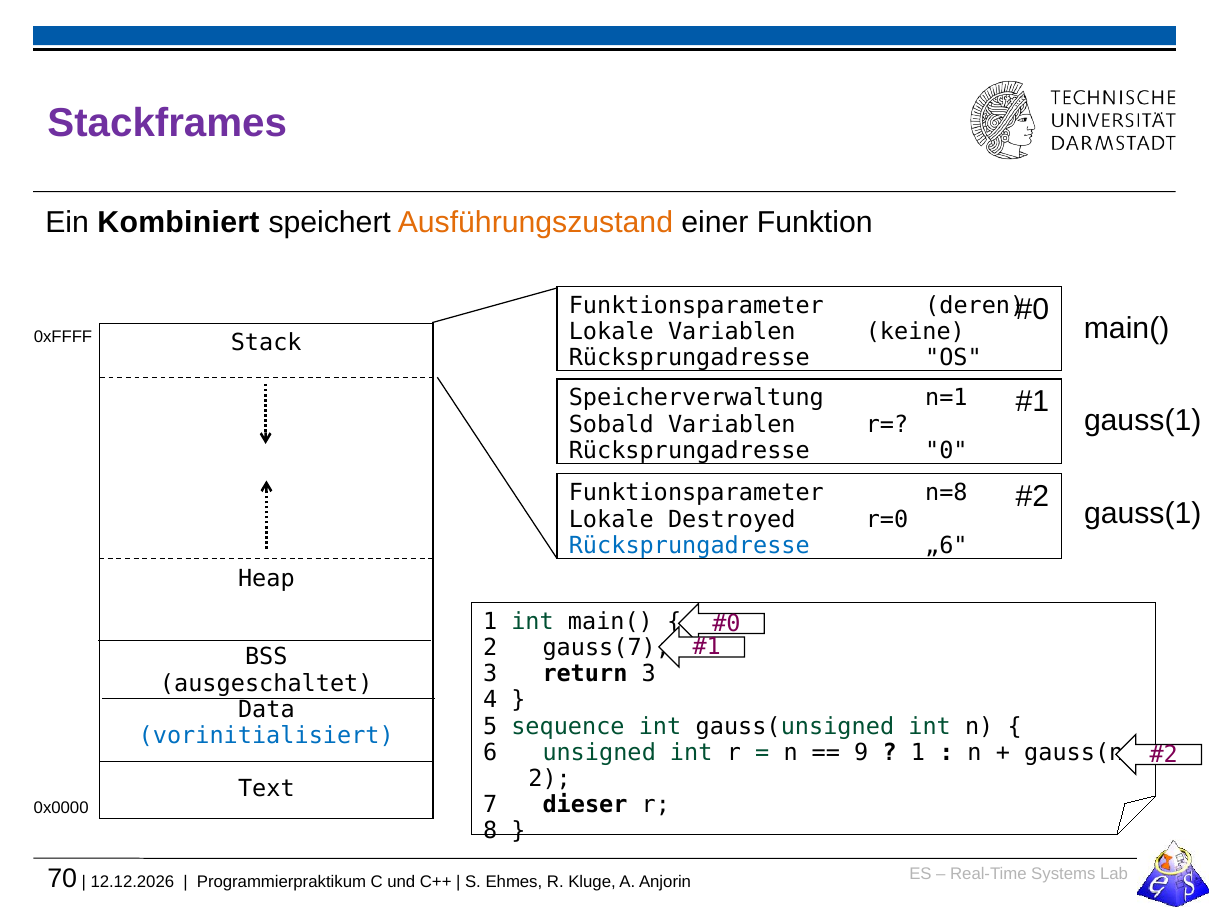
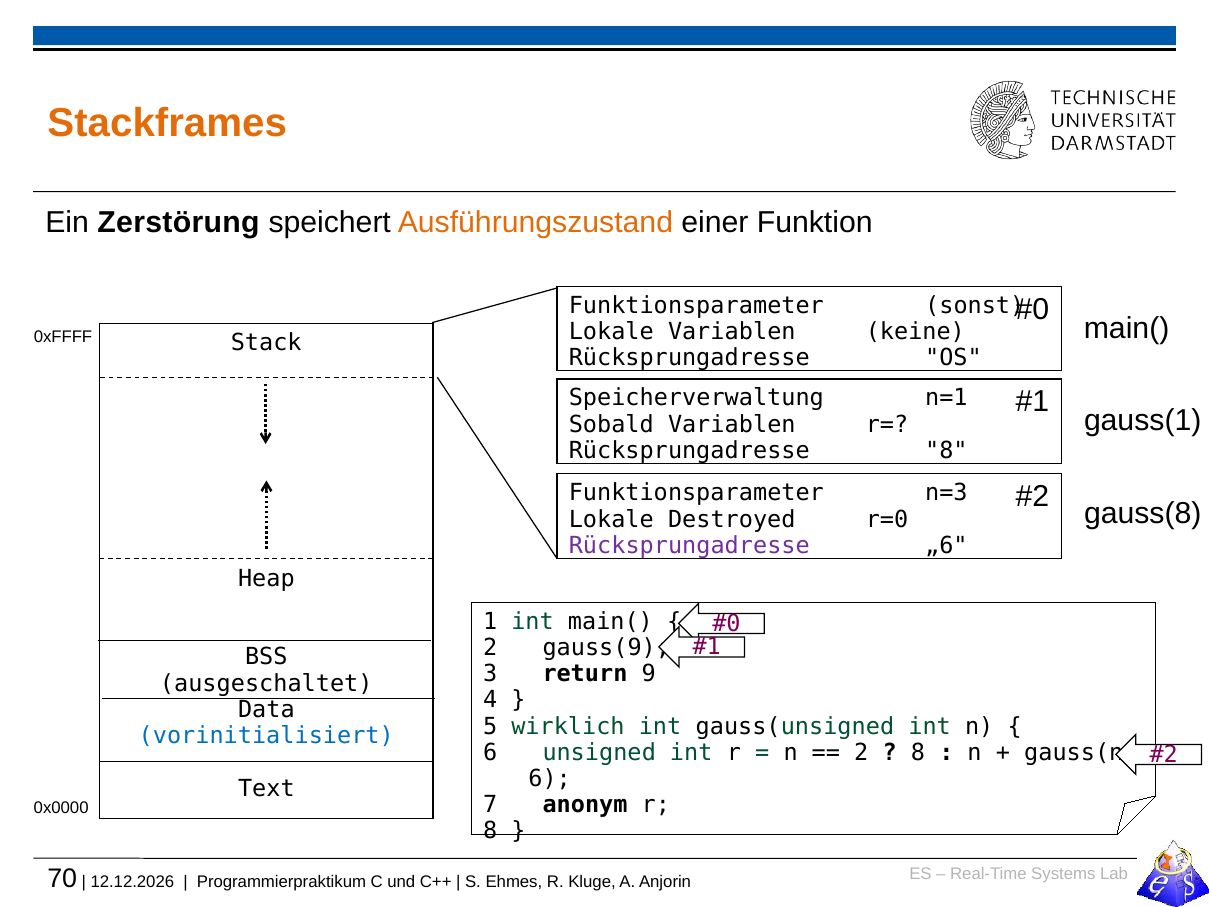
Stackframes colour: purple -> orange (167, 123)
Kombiniert: Kombiniert -> Zerstörung (178, 223)
deren: deren -> sonst (975, 305)
Rücksprungadresse 0: 0 -> 8 (946, 450)
n=8: n=8 -> n=3 (946, 493)
gauss(1: gauss(1 -> gauss(8 (1143, 514)
Rücksprungadresse colour: blue -> purple (689, 545)
gauss(7: gauss(7 -> gauss(9 (606, 647)
return 3: 3 -> 9 (649, 674)
sequence: sequence -> wirklich (568, 726)
9: 9 -> 2 (861, 752)
1: 1 -> 8 (918, 752)
2: 2 -> 6 (550, 779)
dieser: dieser -> anonym (585, 805)
